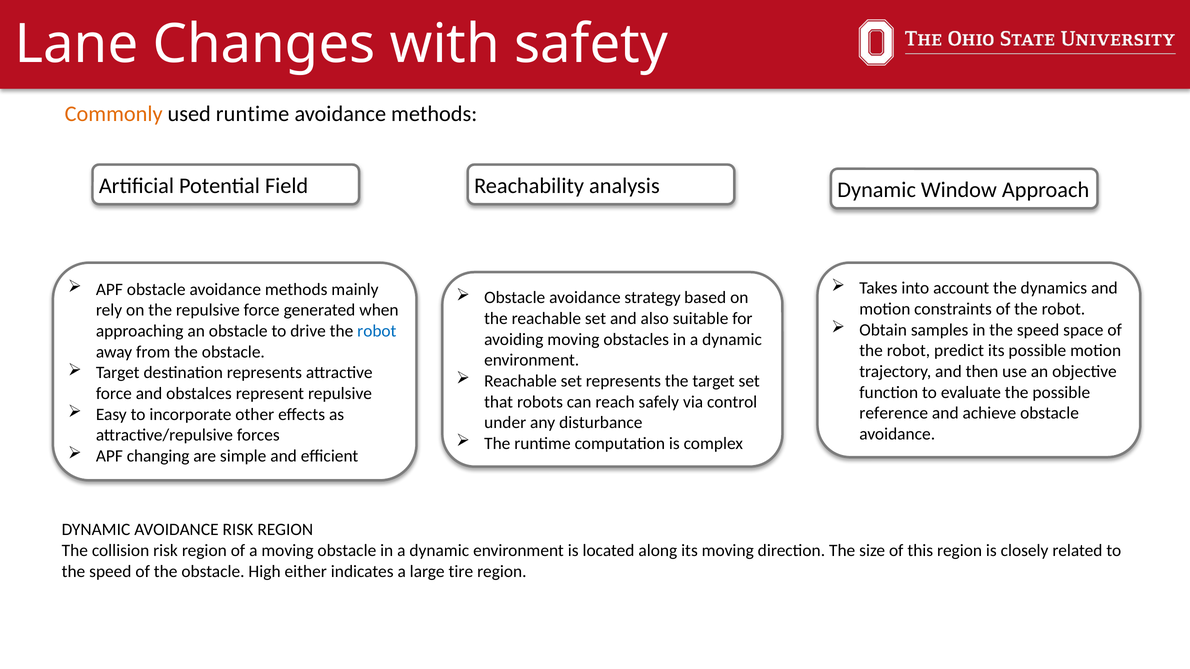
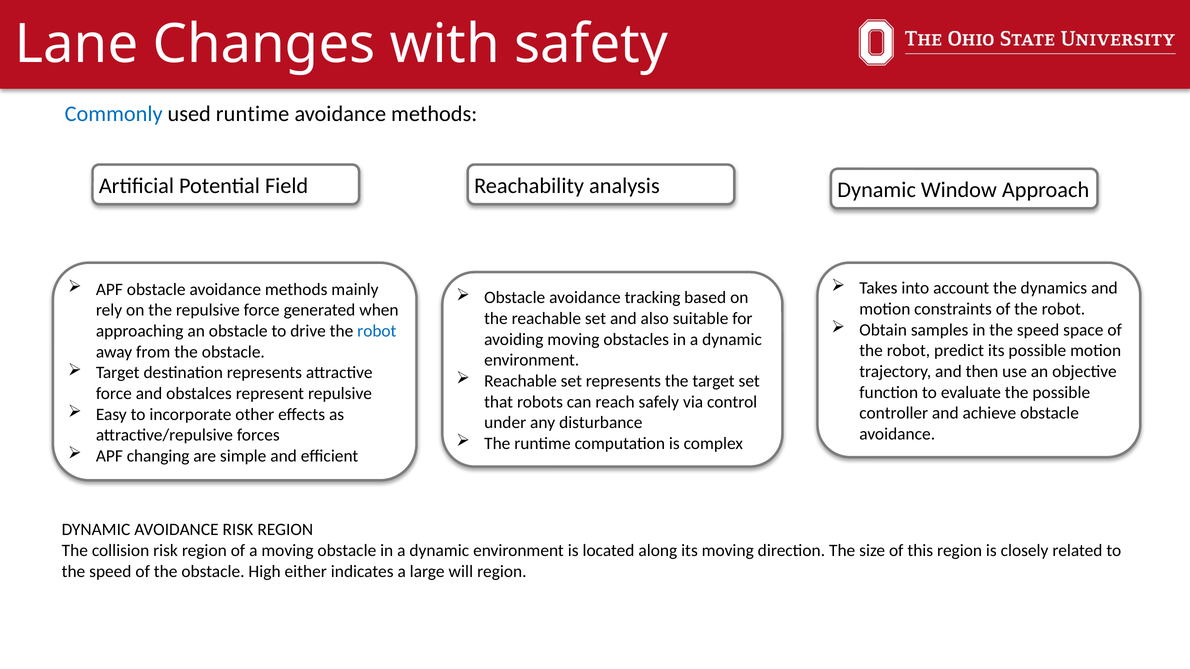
Commonly colour: orange -> blue (114, 114)
strategy: strategy -> tracking (653, 298)
reference: reference -> controller (894, 413)
tire: tire -> will (461, 572)
